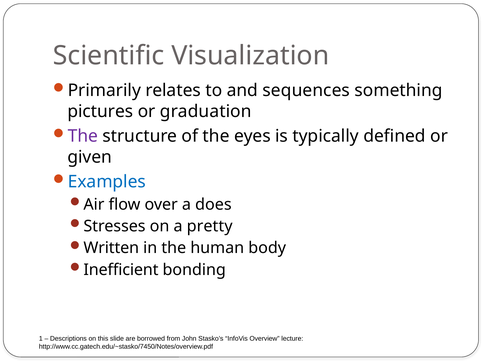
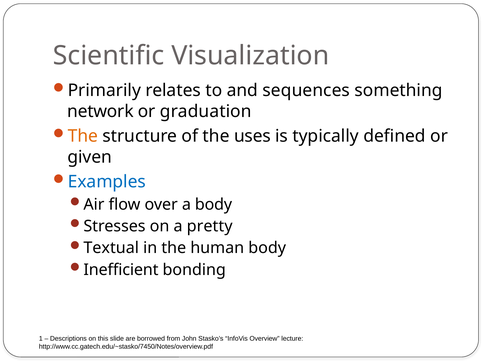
pictures: pictures -> network (100, 111)
The colour: purple -> orange (83, 136)
eyes: eyes -> uses (252, 136)
a does: does -> body (213, 204)
Written: Written -> Textual (111, 248)
